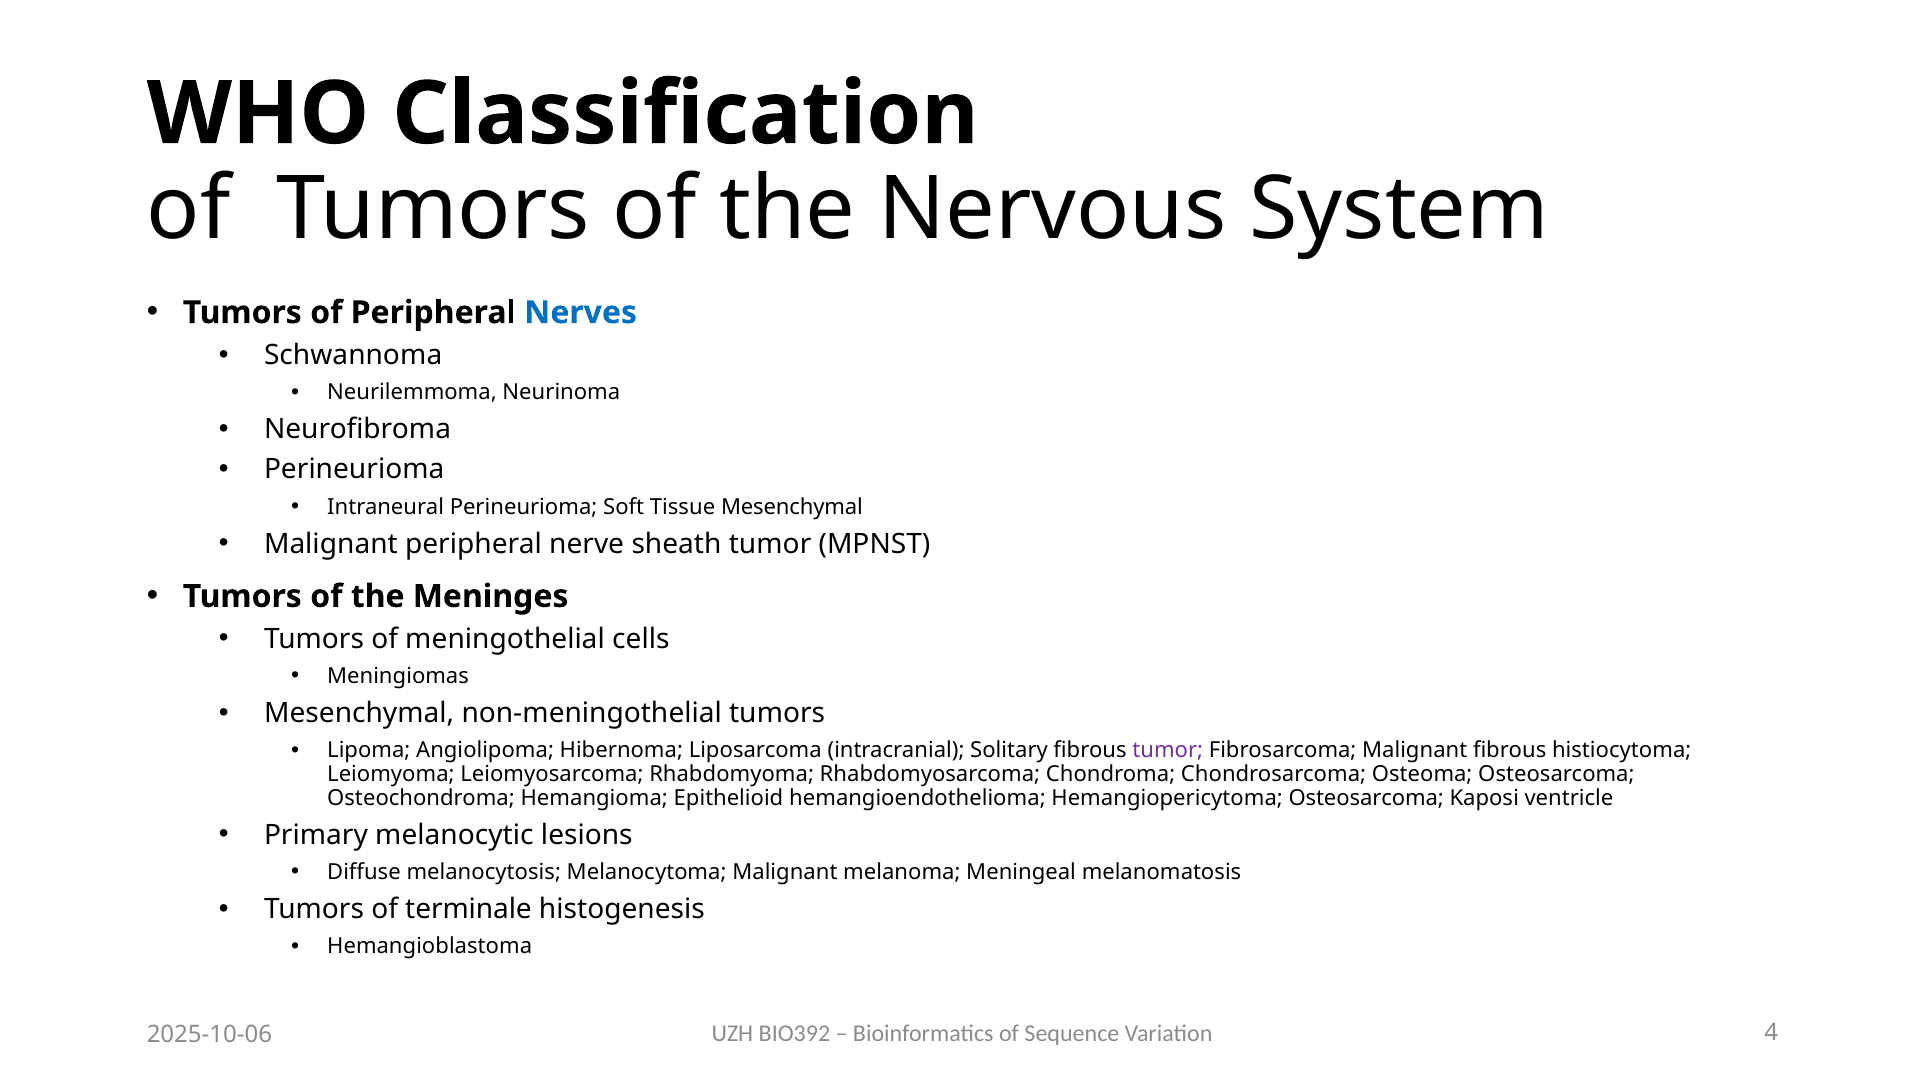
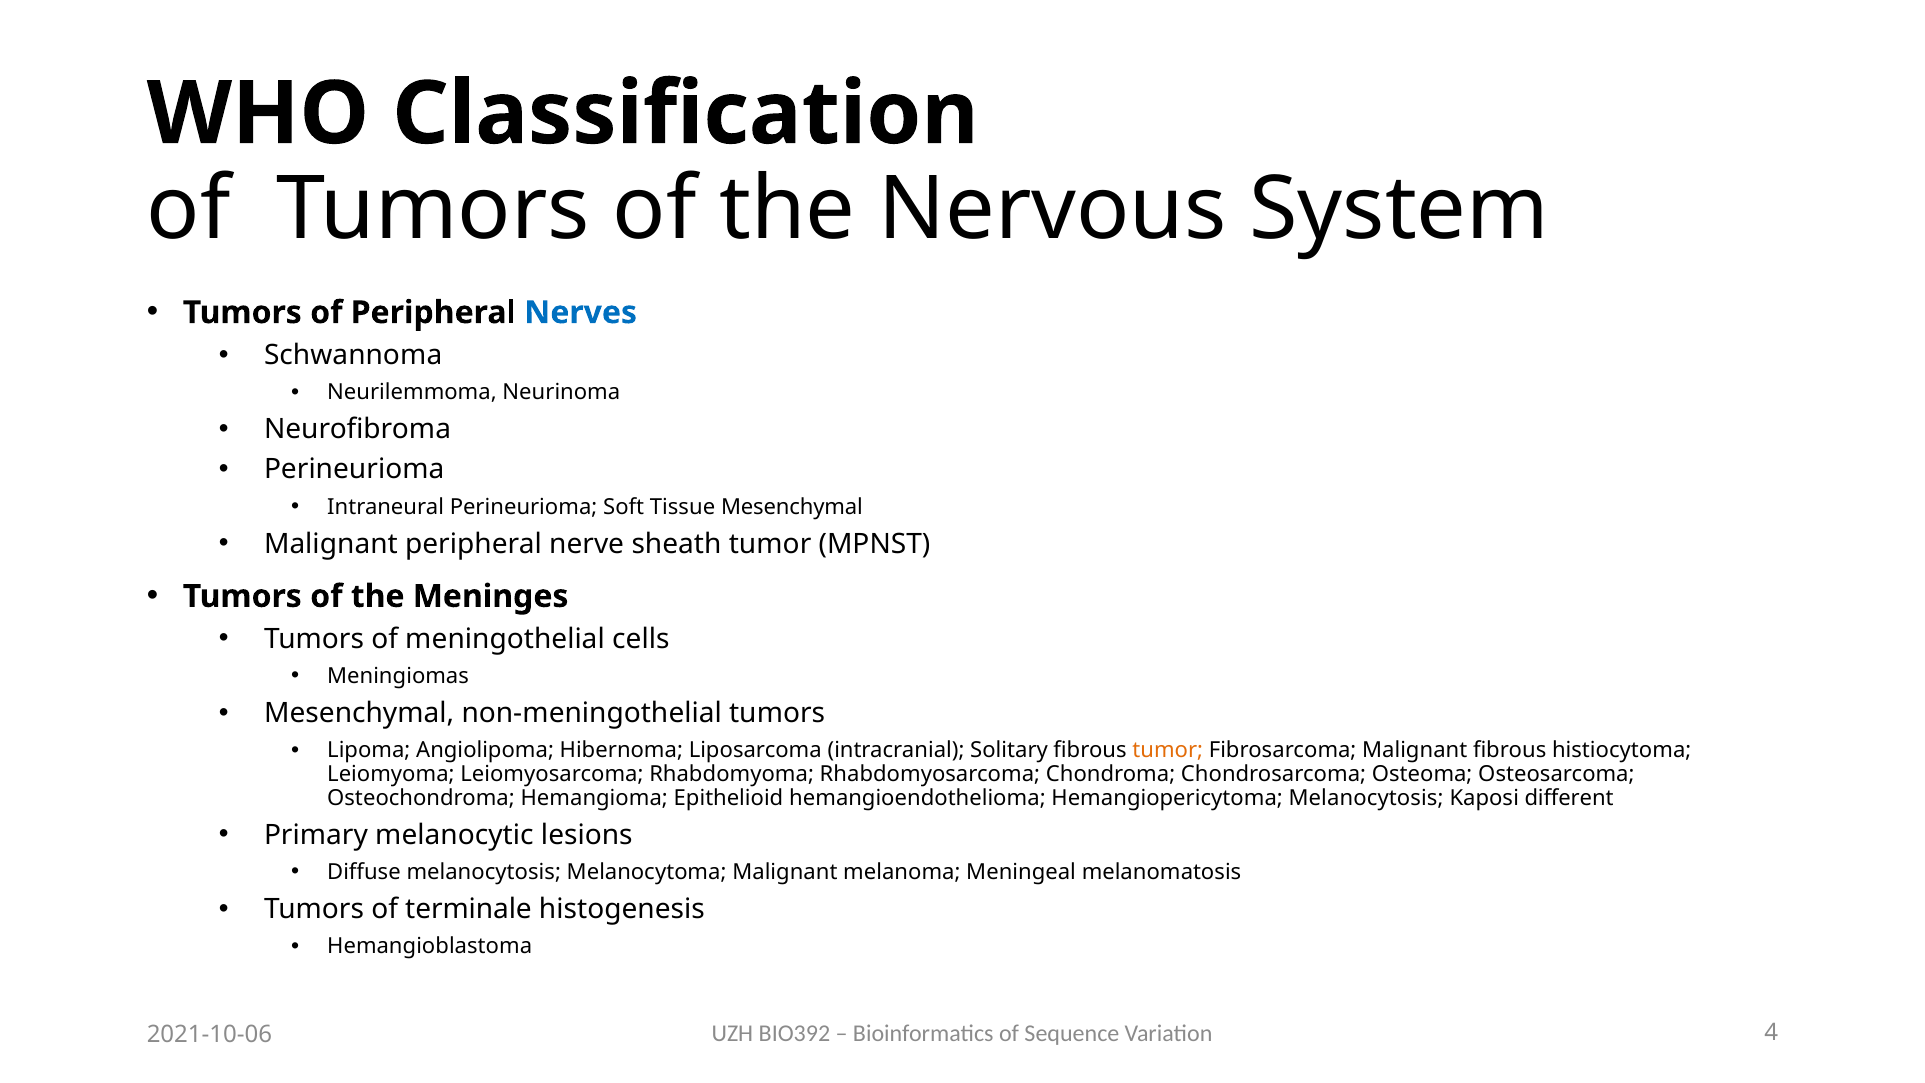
tumor colour: purple -> orange (1168, 750)
Hemangiopericytoma Osteosarcoma: Osteosarcoma -> Melanocytosis (1366, 798)
ventricle: ventricle -> different (1569, 798)
2025-10-06: 2025-10-06 -> 2021-10-06 (209, 1034)
